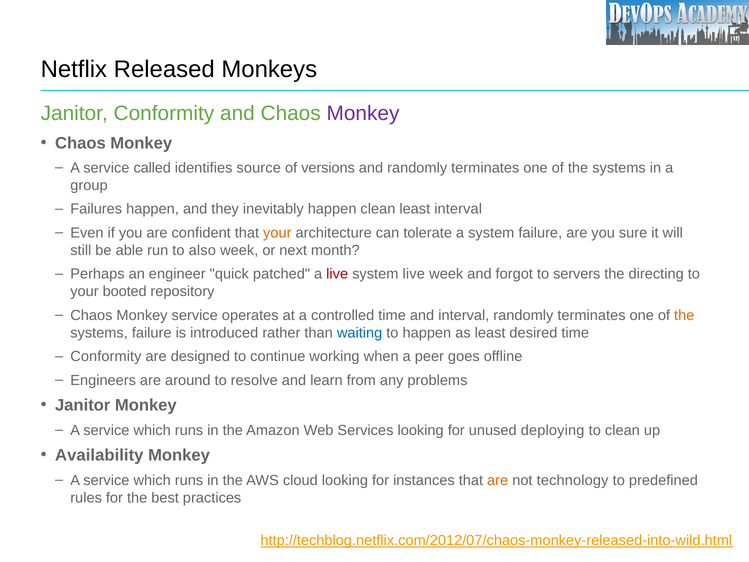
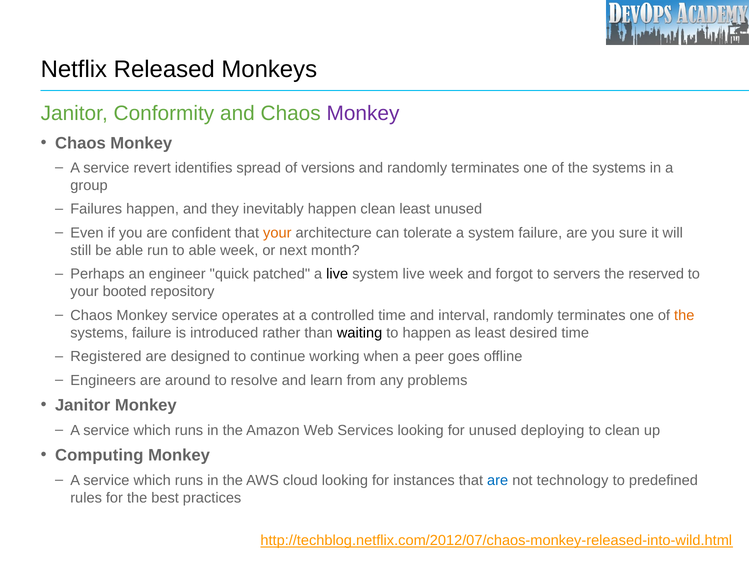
called: called -> revert (152, 168)
source: source -> spread (259, 168)
least interval: interval -> unused (458, 209)
to also: also -> able (202, 250)
live colour: red -> black (337, 274)
directing: directing -> reserved (656, 274)
waiting colour: blue -> black (360, 333)
Conformity: Conformity -> Registered (106, 356)
Availability: Availability -> Computing (99, 455)
are colour: orange -> blue (498, 480)
